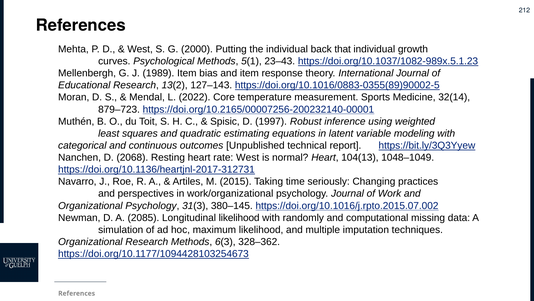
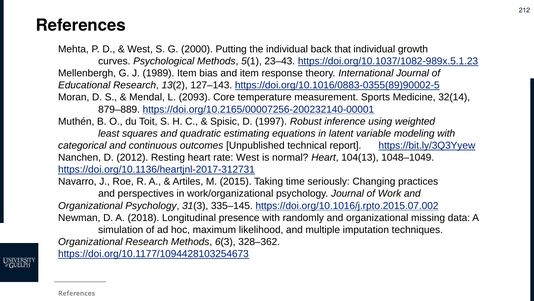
2022: 2022 -> 2093 (195, 97)
879–723: 879–723 -> 879–889 (119, 109)
2068: 2068 -> 2012 (132, 157)
380–145: 380–145 -> 335–145 (232, 205)
2085: 2085 -> 2018 (143, 217)
Longitudinal likelihood: likelihood -> presence (239, 217)
randomly and computational: computational -> organizational (377, 217)
